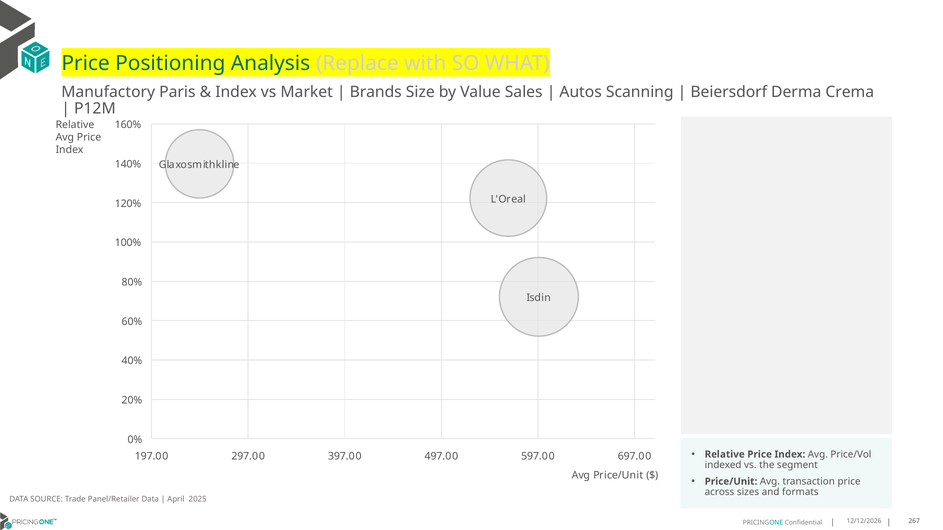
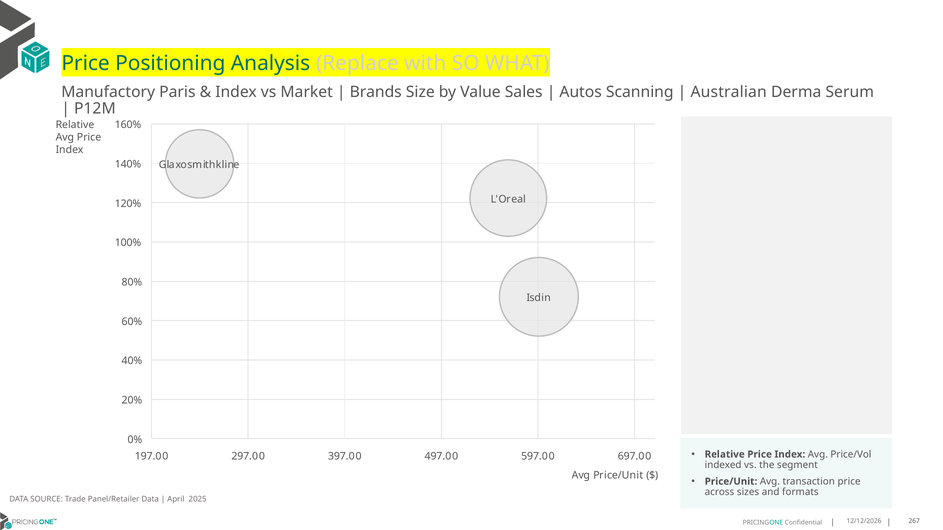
Beiersdorf: Beiersdorf -> Australian (729, 92)
Crema: Crema -> Serum (850, 92)
